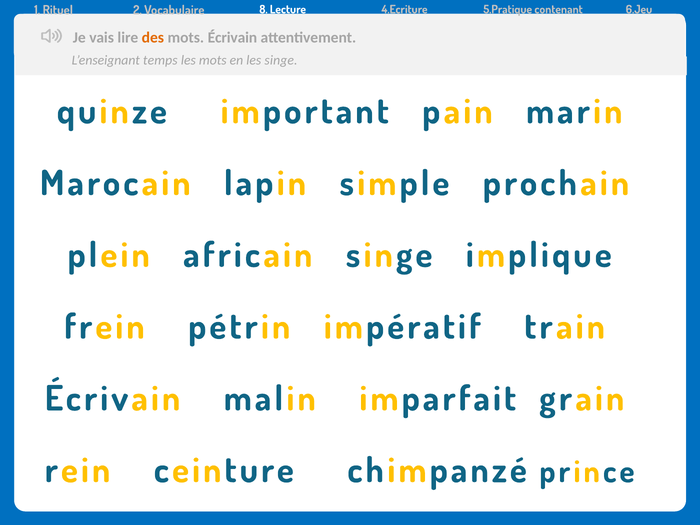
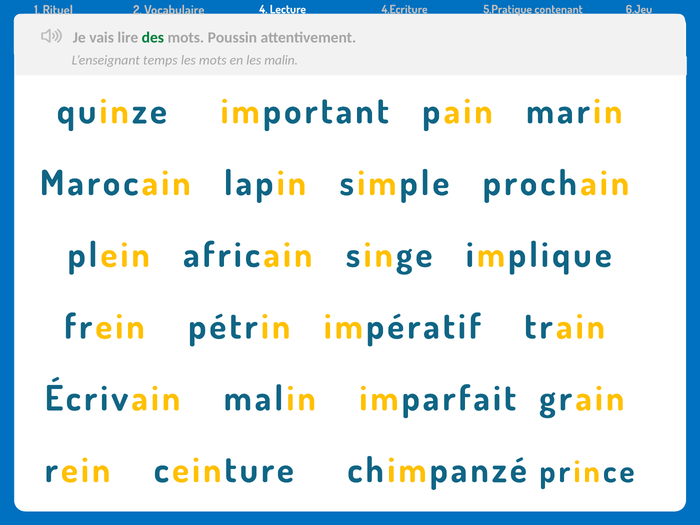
8: 8 -> 4 (263, 9)
des colour: orange -> green (153, 38)
mots Écrivain: Écrivain -> Poussin (232, 38)
les singe: singe -> malin (281, 60)
